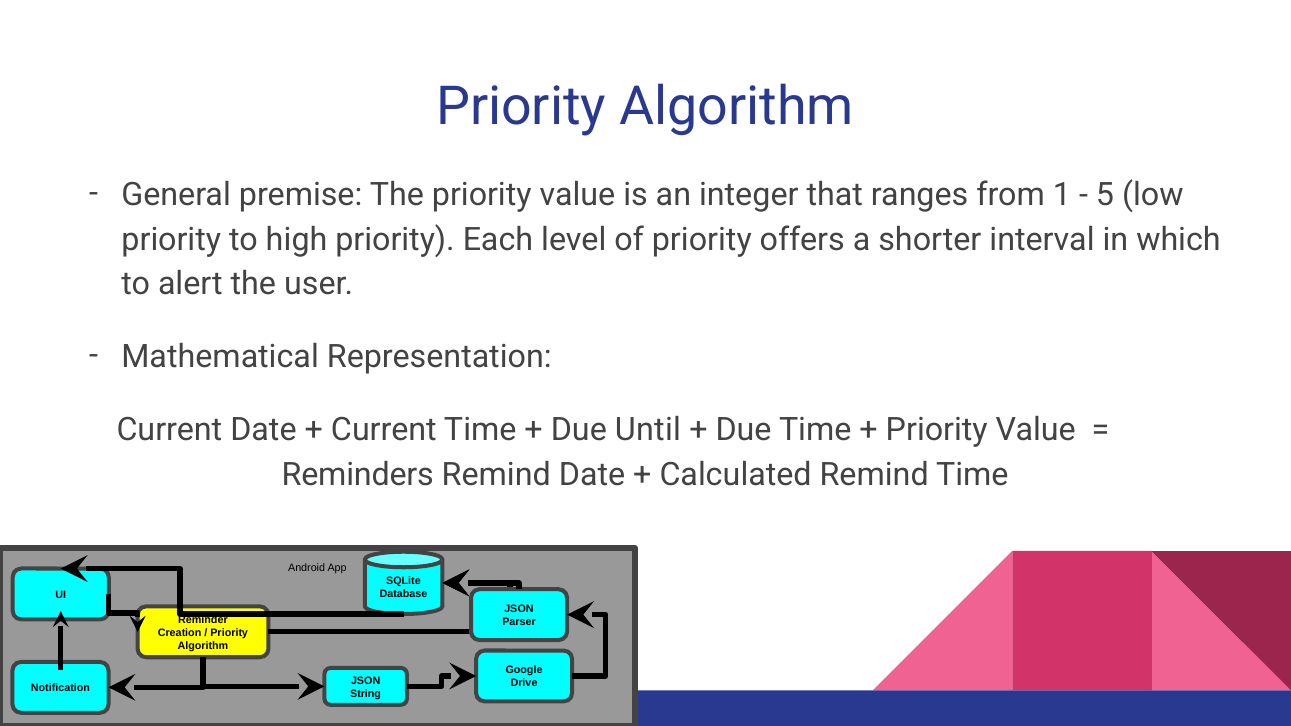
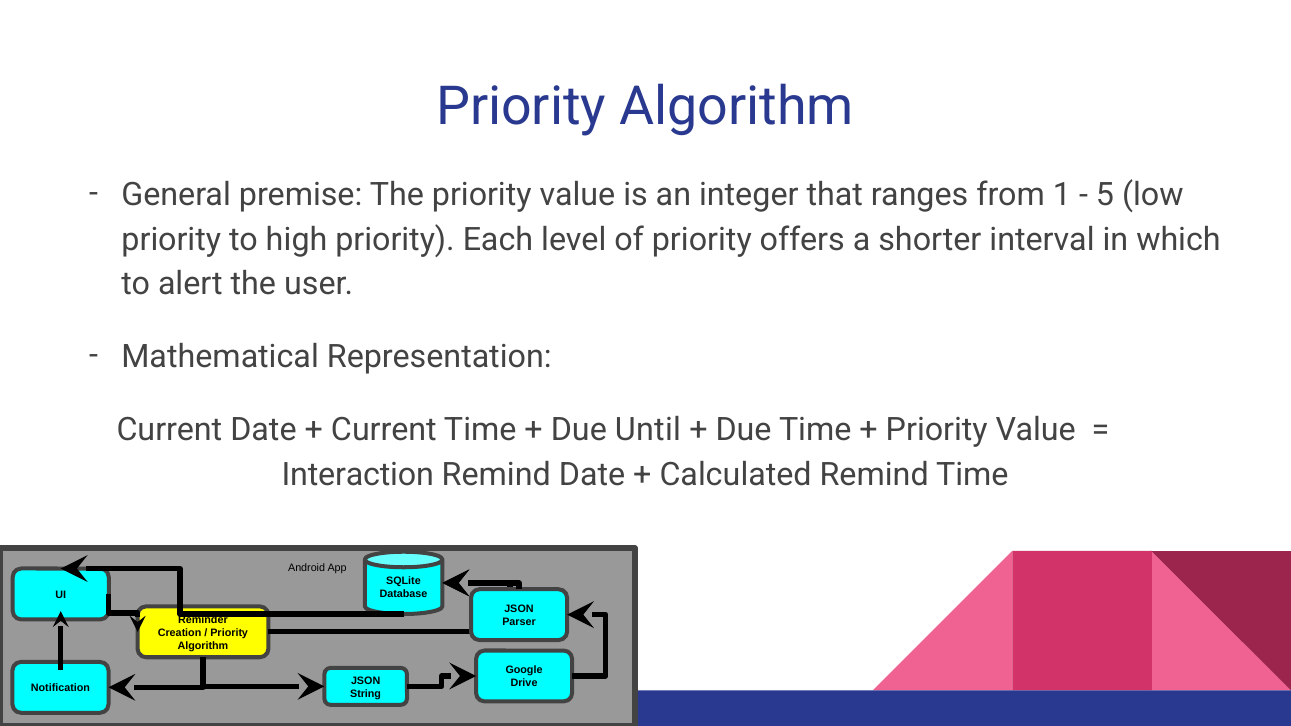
Reminders: Reminders -> Interaction (358, 475)
